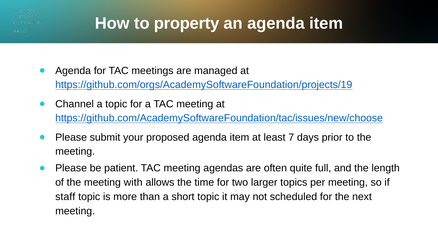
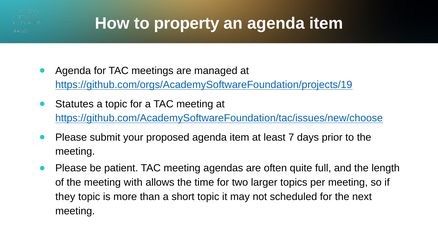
Channel: Channel -> Statutes (75, 104)
staff: staff -> they (65, 197)
